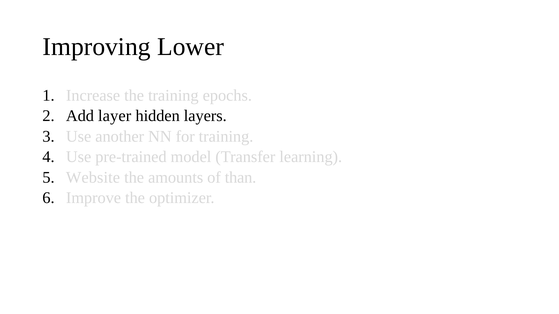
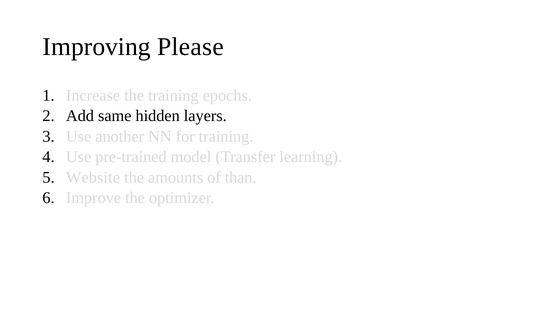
Lower: Lower -> Please (190, 47)
layer: layer -> same (115, 116)
